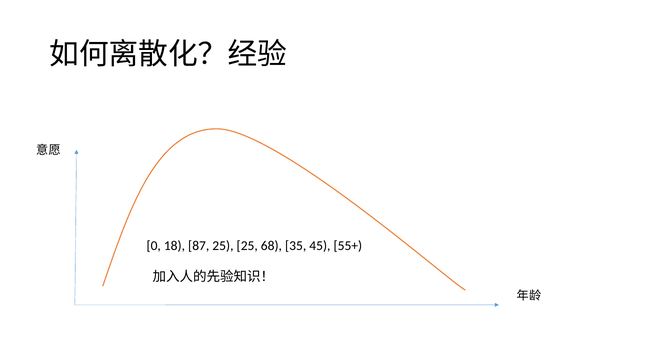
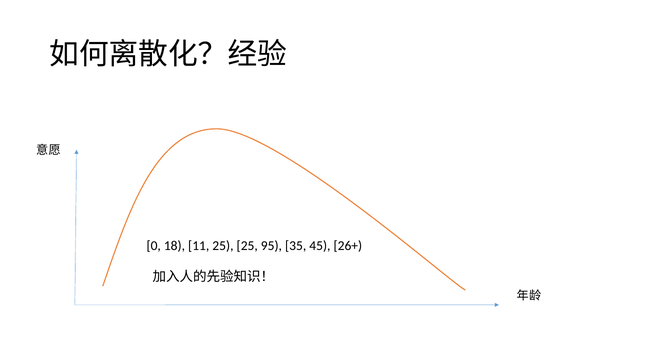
87: 87 -> 11 (199, 246)
68: 68 -> 95 (271, 246)
55+: 55+ -> 26+ (348, 246)
